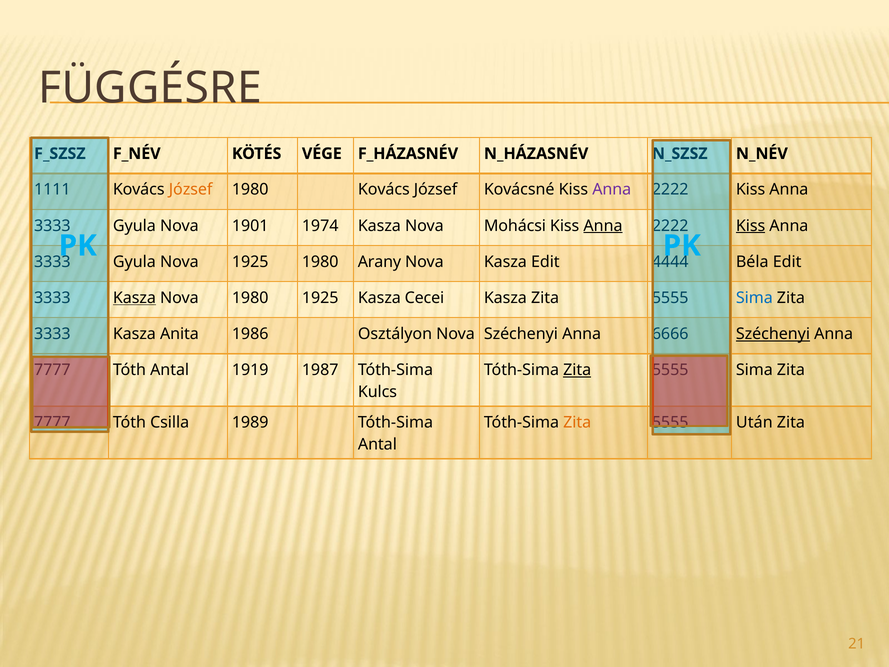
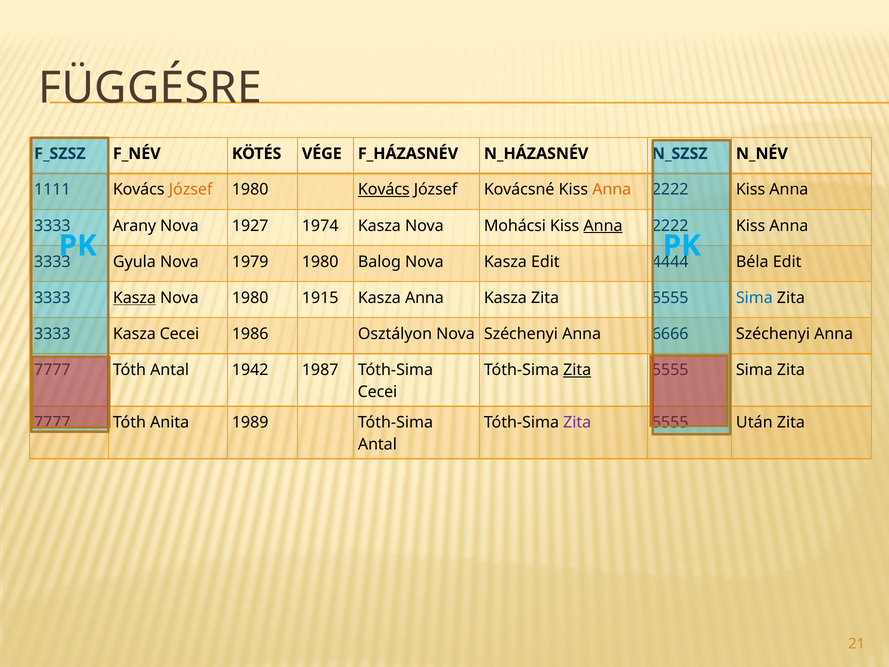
Kovács underline: none -> present (384, 190)
Anna colour: purple -> orange (612, 190)
Gyula: Gyula -> Arany (134, 226)
1901: 1901 -> 1927 (250, 226)
Kiss underline: present -> none (751, 226)
Nova 1925: 1925 -> 1979 (250, 262)
Arany: Arany -> Balog (379, 262)
1980 1925: 1925 -> 1915 (320, 298)
Kasza Cecei: Cecei -> Anna (424, 298)
Kasza Anita: Anita -> Cecei (179, 334)
Széchenyi underline: present -> none (773, 334)
1919: 1919 -> 1942 (250, 370)
Kulcs: Kulcs -> Cecei (377, 392)
Csilla: Csilla -> Anita (170, 422)
Zita colour: orange -> purple (577, 422)
